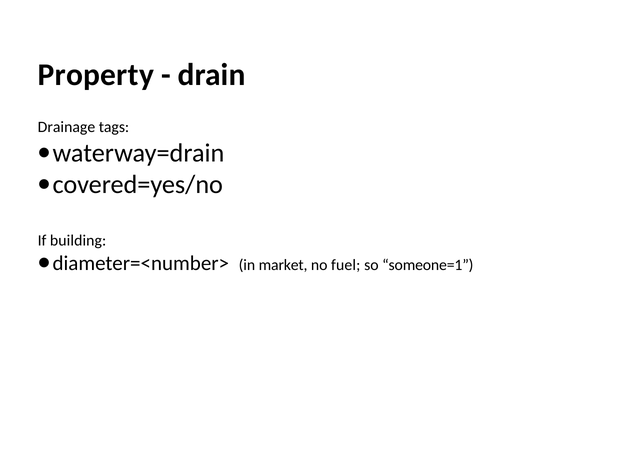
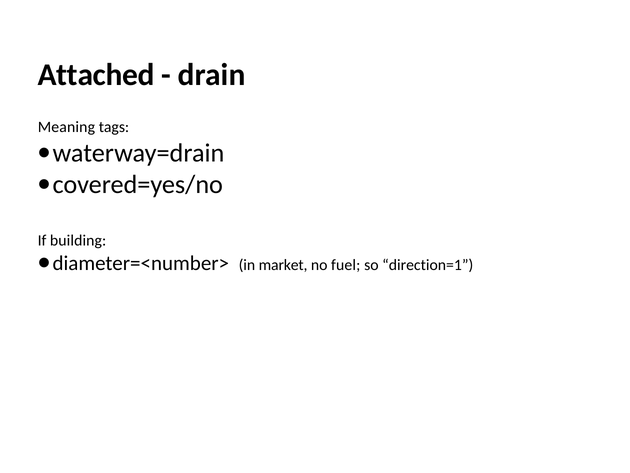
Property: Property -> Attached (96, 75)
Drainage: Drainage -> Meaning (66, 127)
someone=1: someone=1 -> direction=1 (428, 265)
